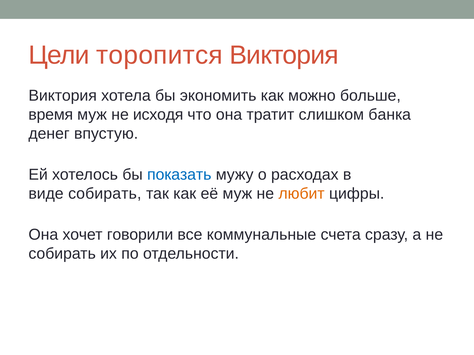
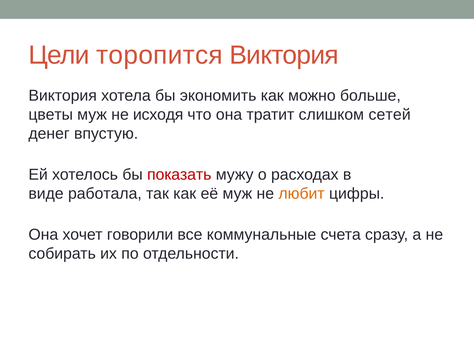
время: время -> цветы (51, 115)
банка: банка -> сетей (390, 115)
показать colour: blue -> red (179, 175)
виде собирать: собирать -> работала (105, 194)
